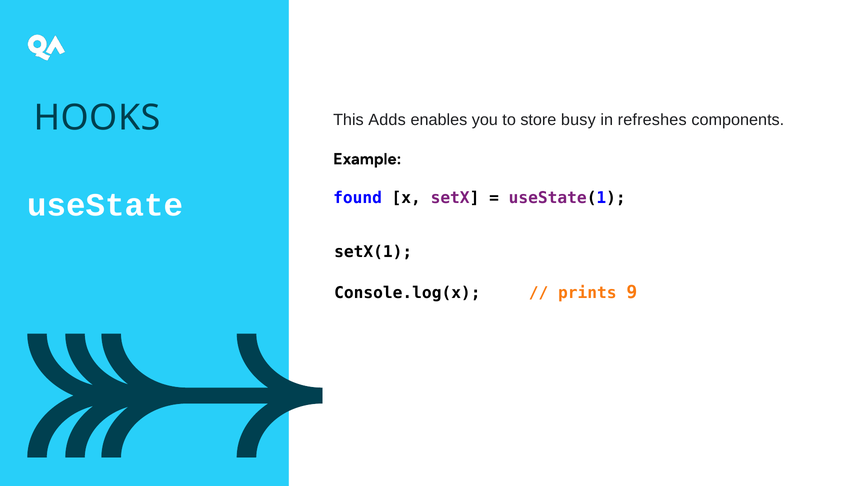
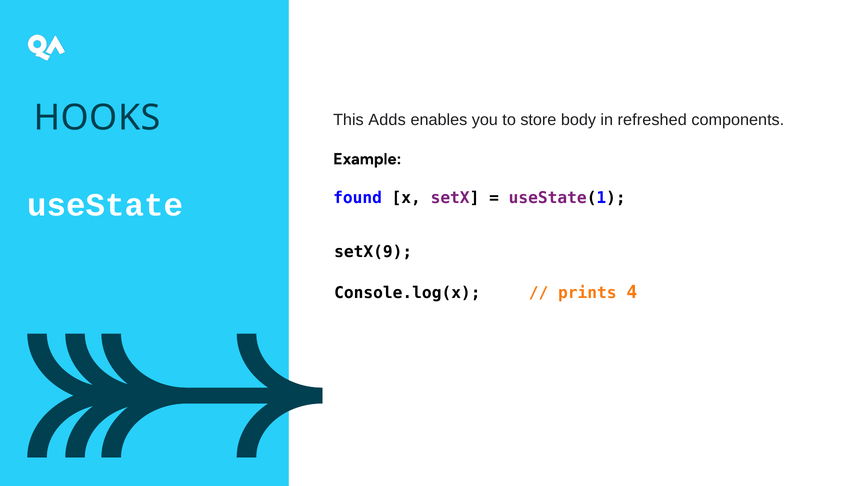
busy: busy -> body (578, 120)
refreshes: refreshes -> refreshed (652, 120)
setX(1: setX(1 -> setX(9 (373, 252)
9: 9 -> 4 (632, 293)
